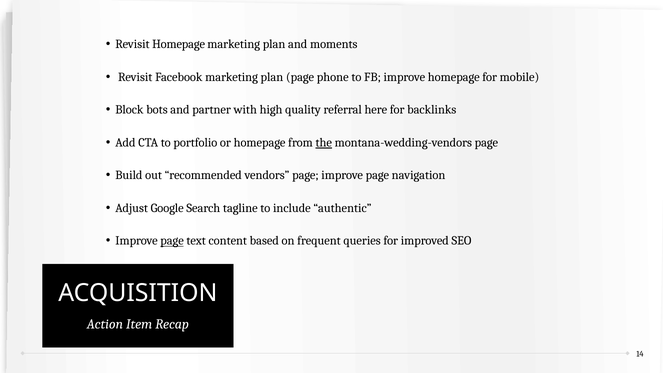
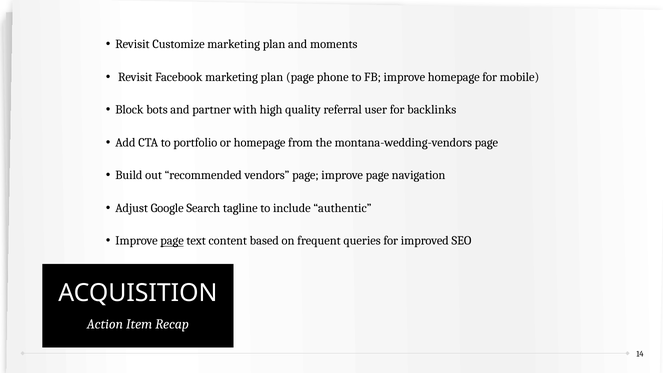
Revisit Homepage: Homepage -> Customize (179, 44)
here: here -> user (376, 110)
the underline: present -> none (324, 143)
